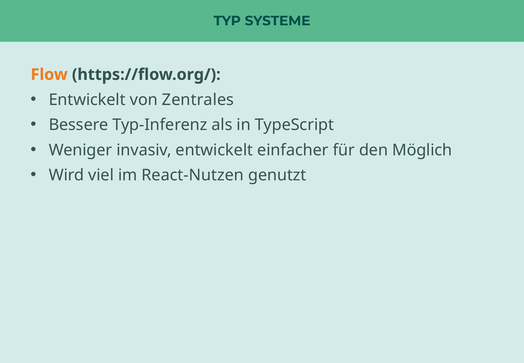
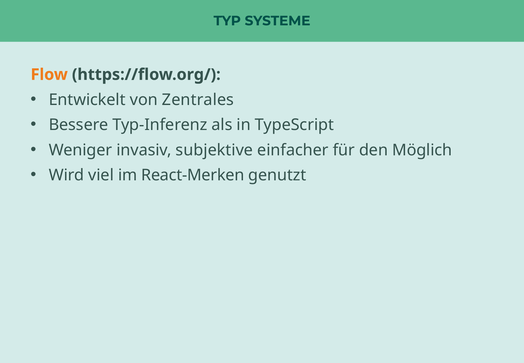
invasiv entwickelt: entwickelt -> subjektive (214, 150)
React-Nutzen: React-Nutzen -> React-Merken (193, 175)
